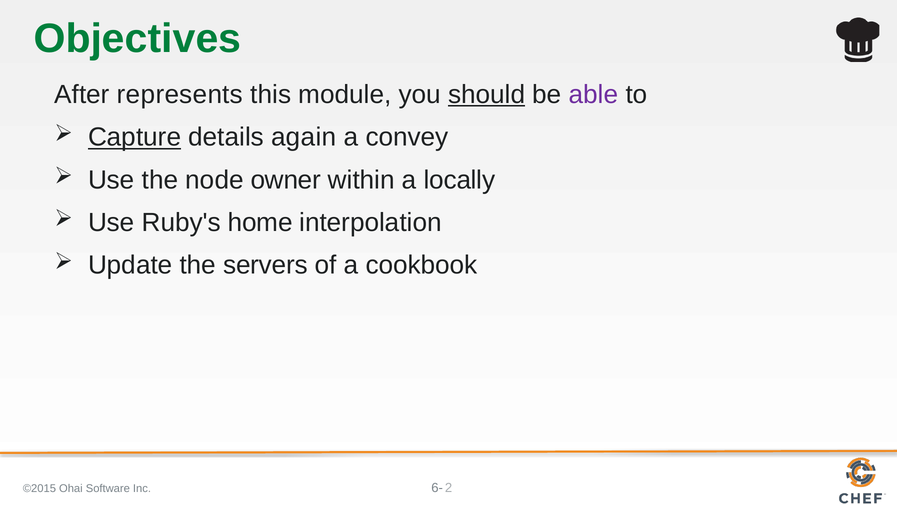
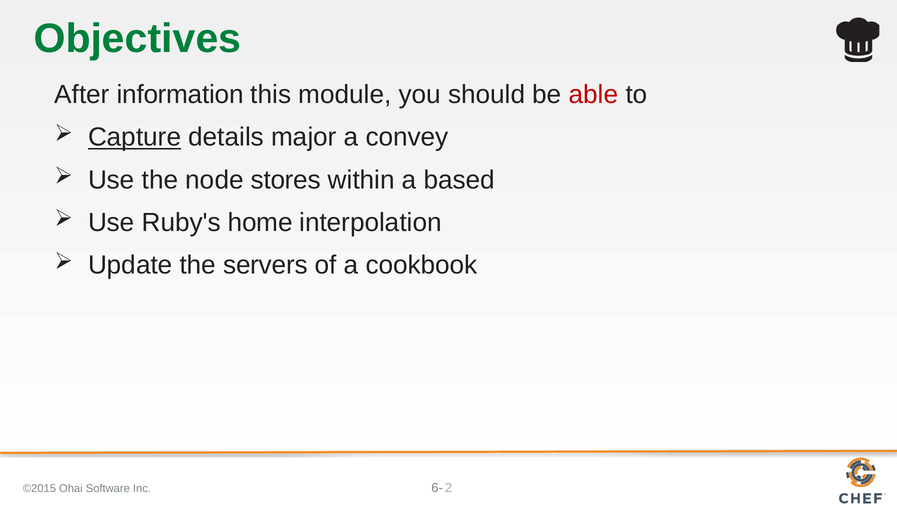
represents: represents -> information (180, 95)
should underline: present -> none (487, 95)
able colour: purple -> red (594, 95)
again: again -> major (304, 137)
owner: owner -> stores (286, 180)
locally: locally -> based (459, 180)
